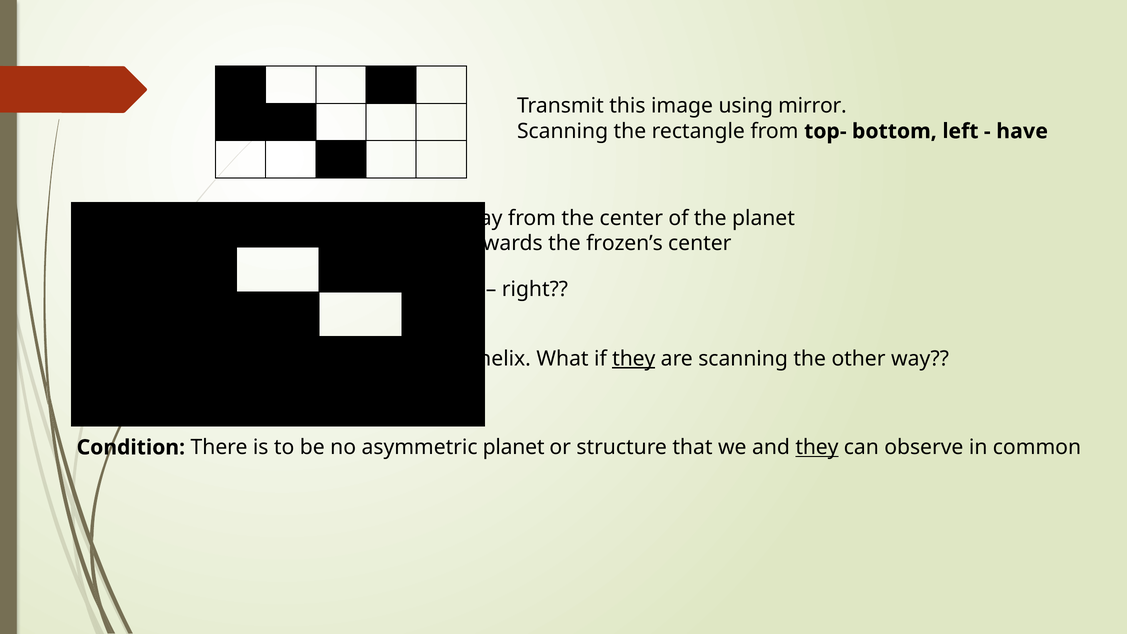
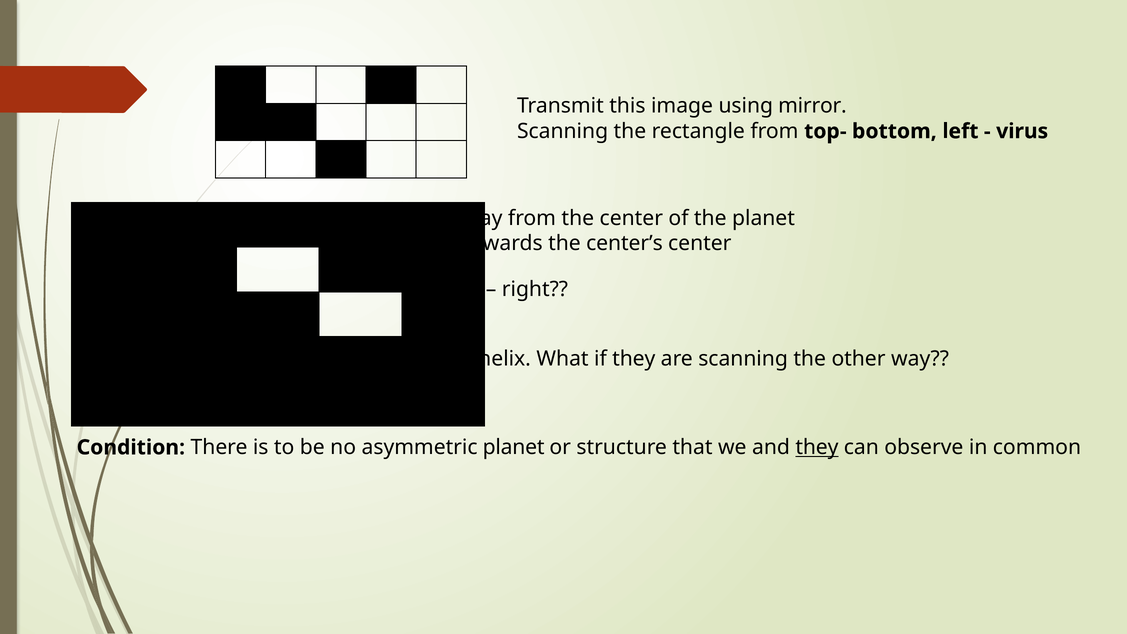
have: have -> virus (1022, 131)
frozen’s: frozen’s -> center’s (624, 243)
they underline: present -> none (634, 359)
